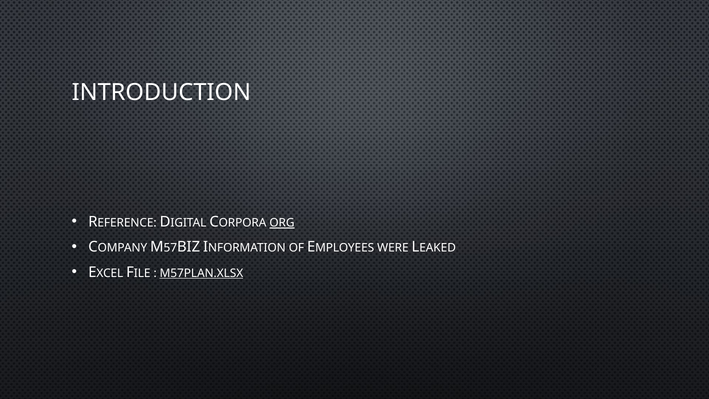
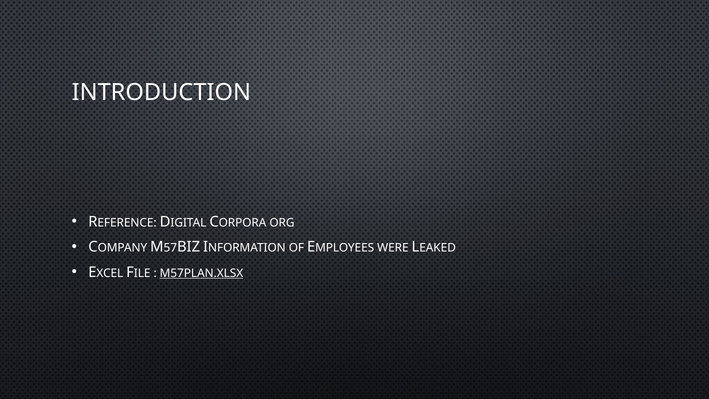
ORG underline: present -> none (282, 223)
